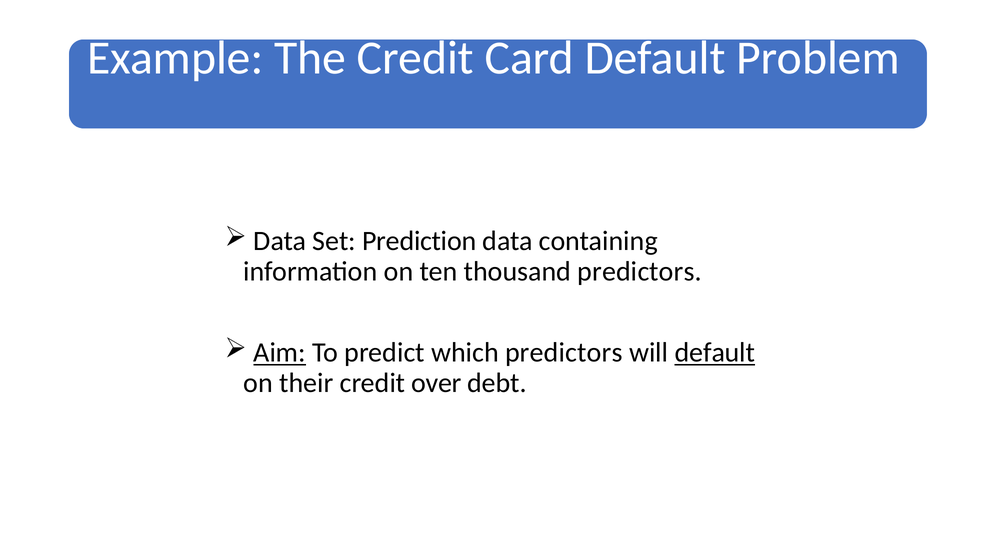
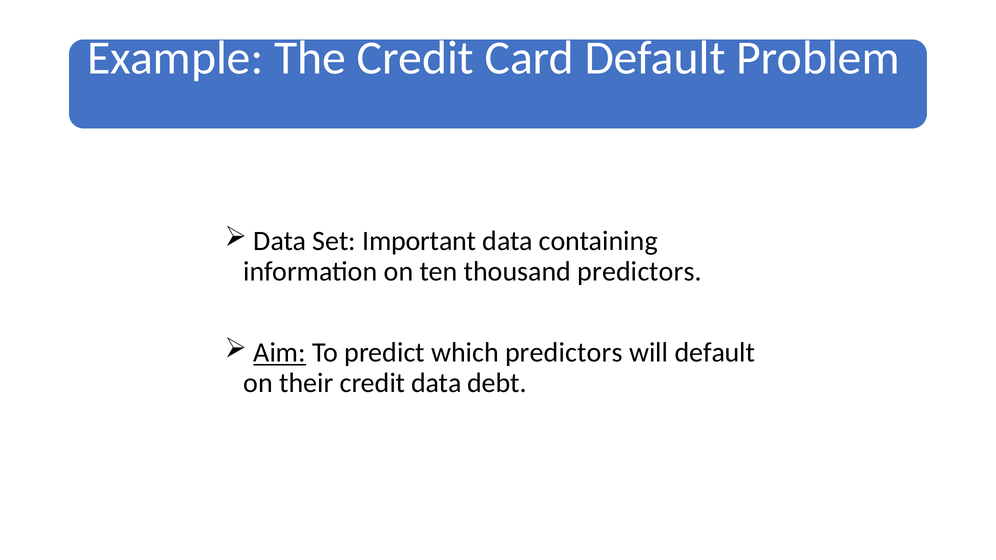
Prediction: Prediction -> Important (419, 241)
default underline: present -> none (715, 353)
credit over: over -> data (436, 383)
